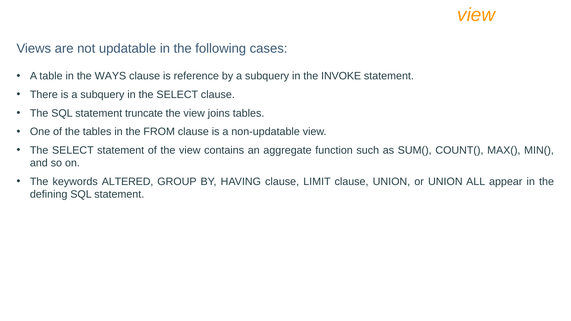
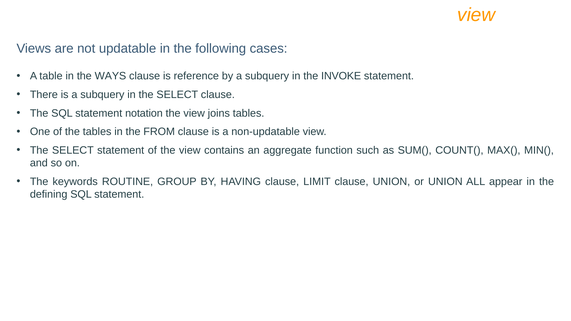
truncate: truncate -> notation (144, 113)
ALTERED: ALTERED -> ROUTINE (128, 182)
